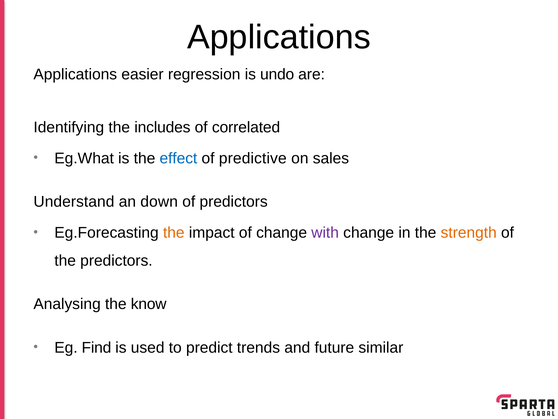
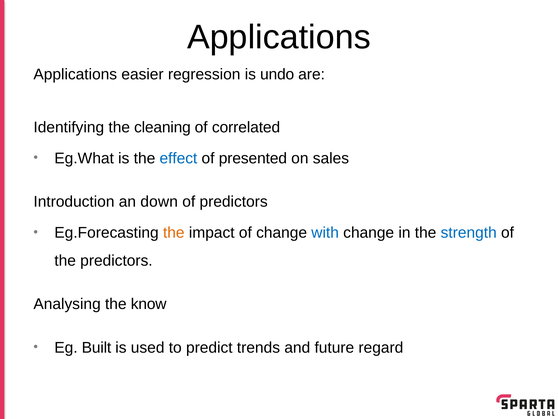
includes: includes -> cleaning (162, 127)
predictive: predictive -> presented (253, 158)
Understand: Understand -> Introduction (74, 202)
with colour: purple -> blue (325, 233)
strength colour: orange -> blue (469, 233)
Find: Find -> Built (96, 347)
similar: similar -> regard (381, 347)
